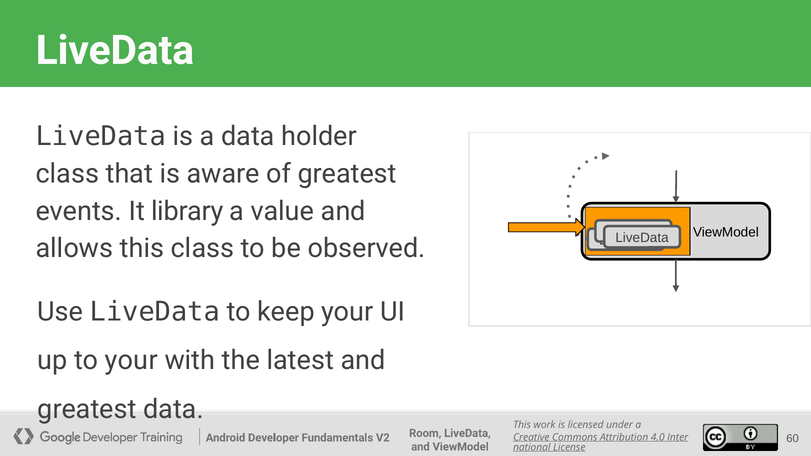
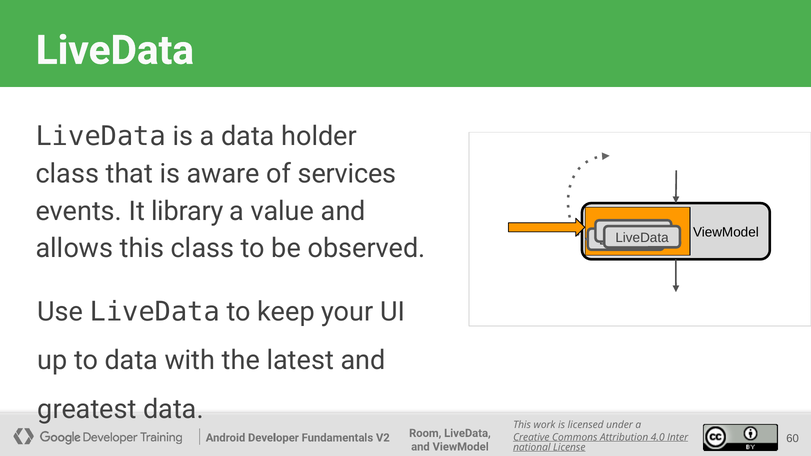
of greatest: greatest -> services (347, 174)
to your: your -> data (131, 361)
